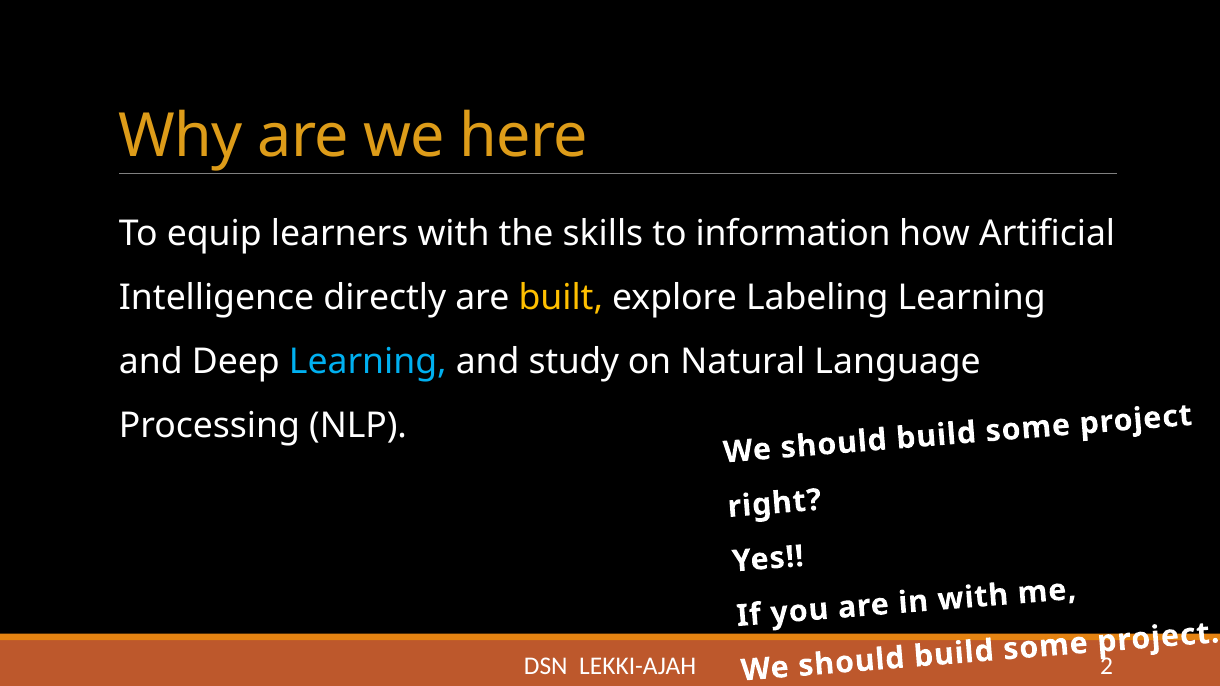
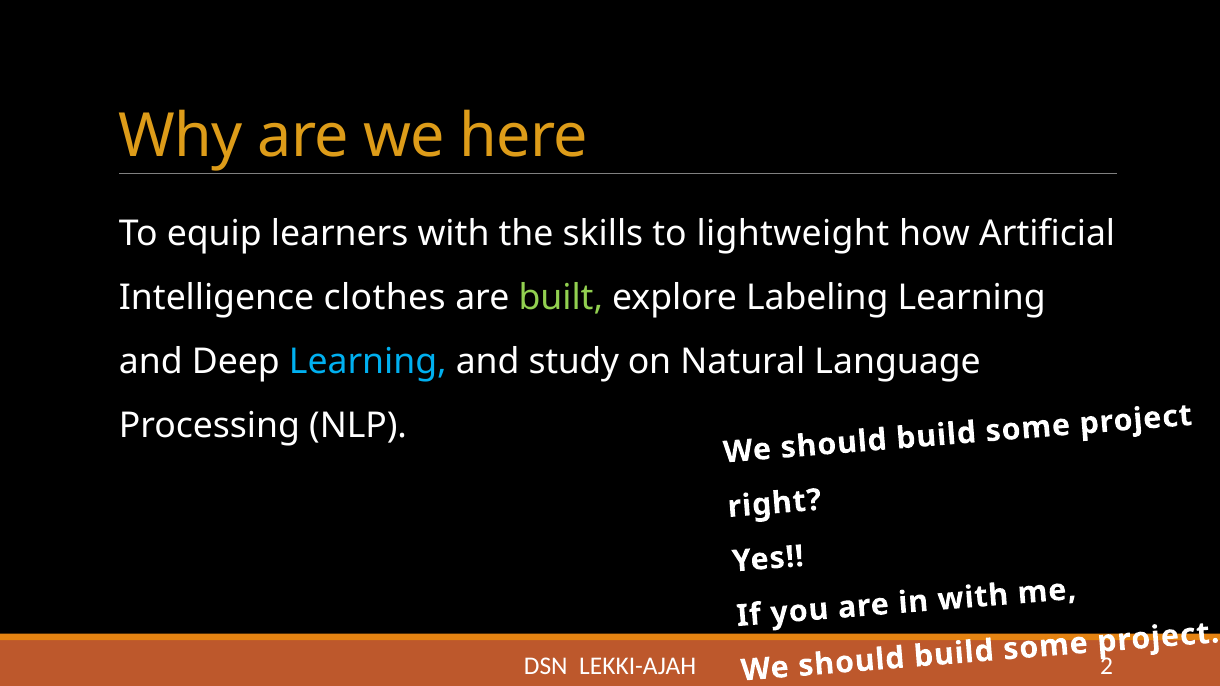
information: information -> lightweight (793, 234)
directly: directly -> clothes (385, 298)
built colour: yellow -> light green (561, 298)
